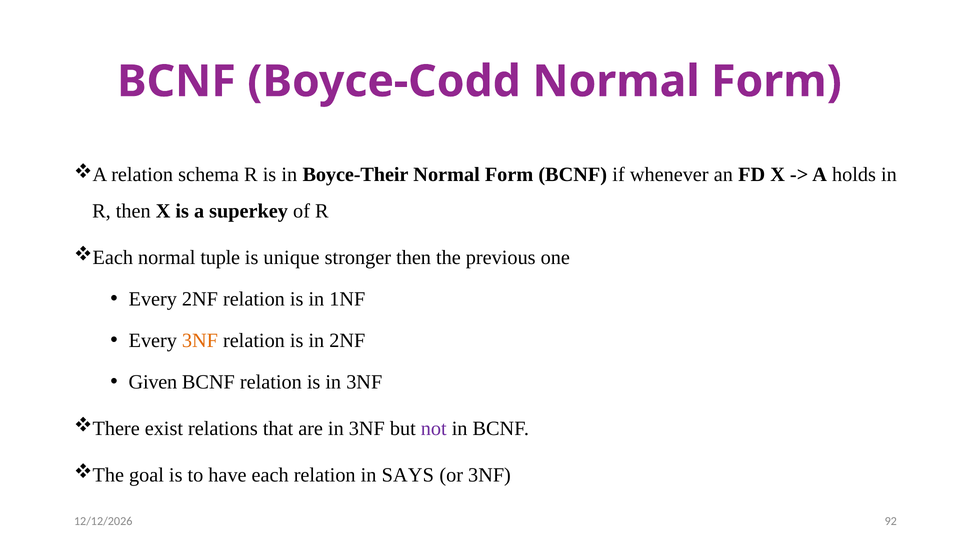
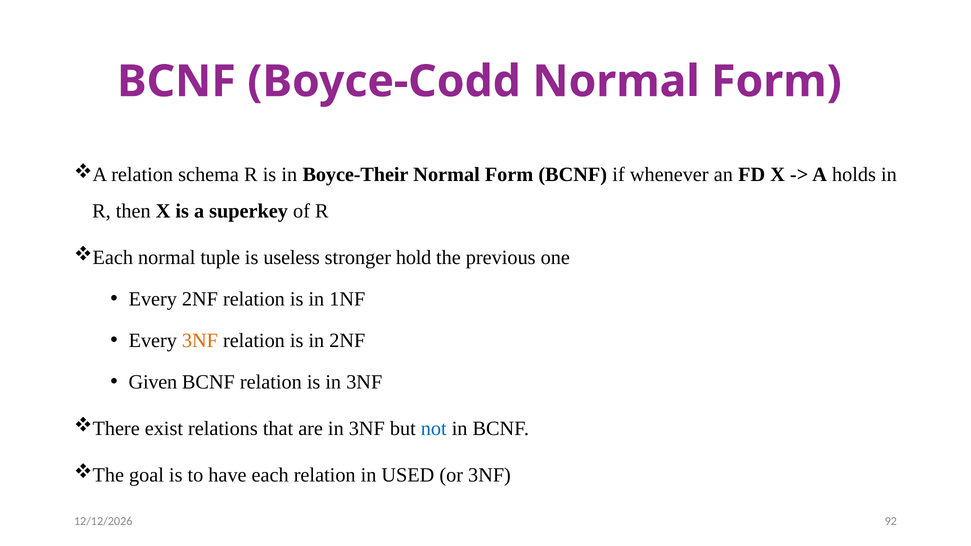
unique: unique -> useless (292, 258)
stronger then: then -> hold (414, 258)
not colour: purple -> blue (434, 429)
SAYS: SAYS -> USED (408, 475)
